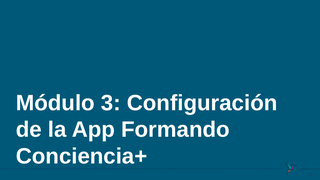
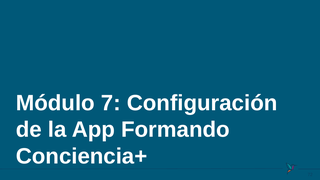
3: 3 -> 7 (111, 103)
